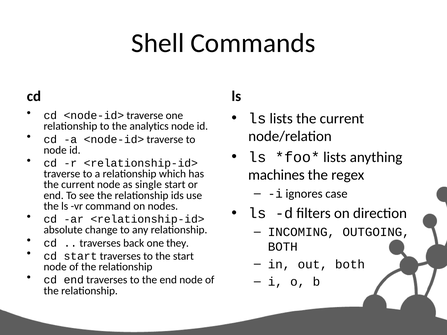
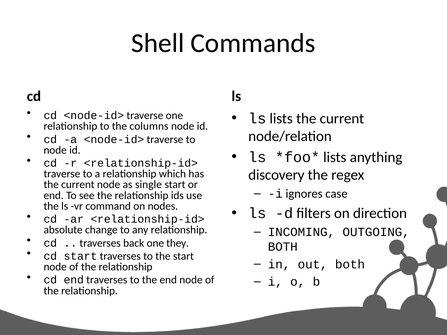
analytics: analytics -> columns (149, 126)
machines: machines -> discovery (276, 175)
